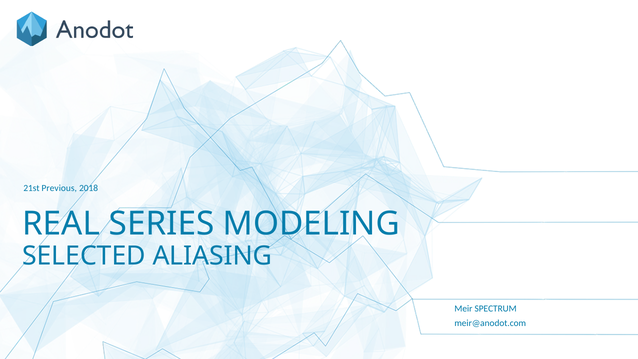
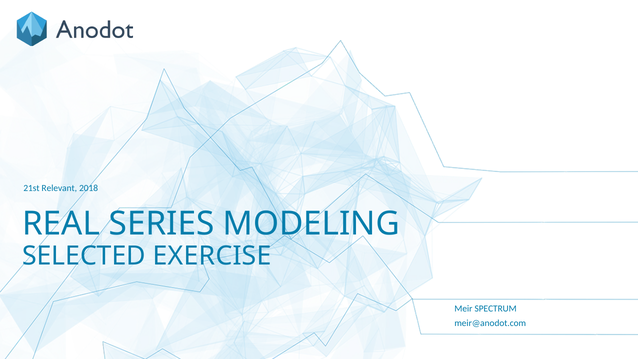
Previous: Previous -> Relevant (59, 188)
ALIASING: ALIASING -> EXERCISE (212, 256)
